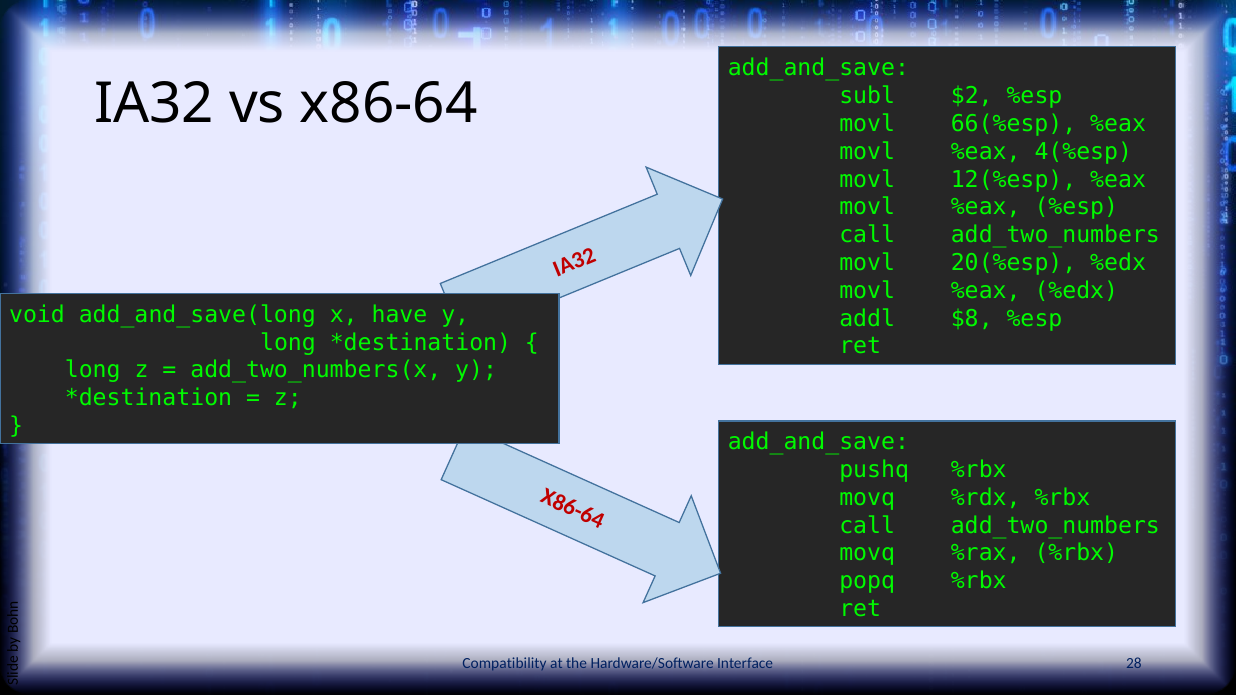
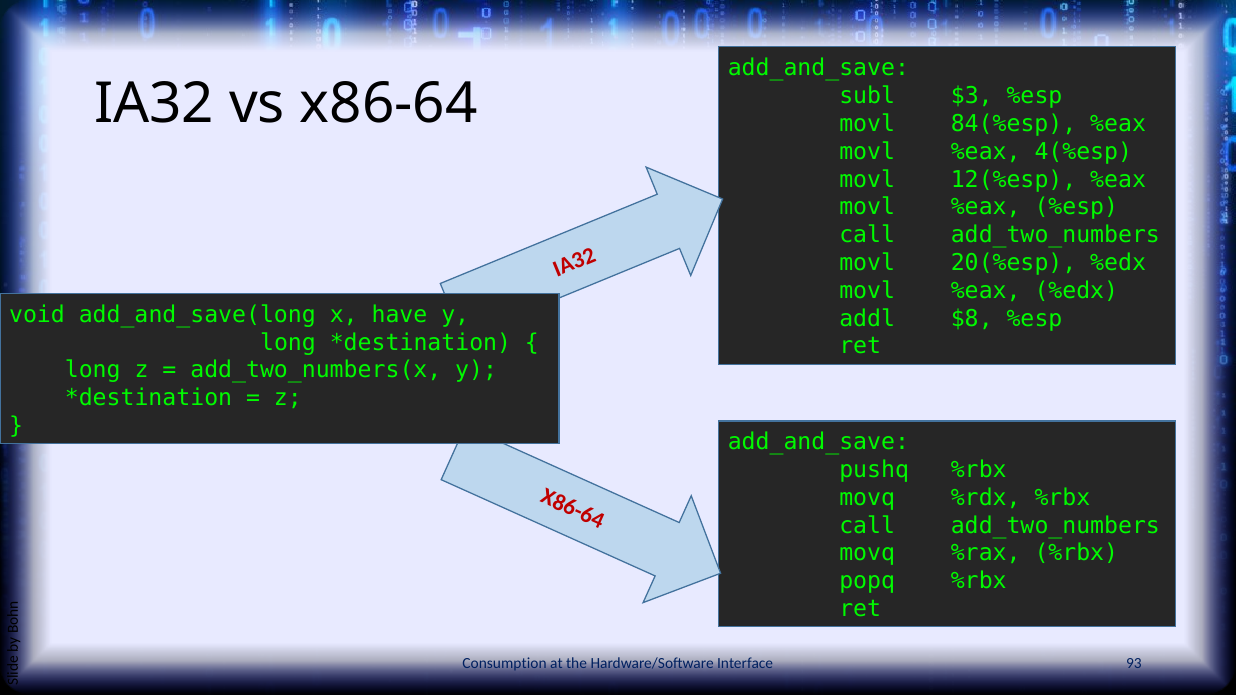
$2: $2 -> $3 (972, 96)
66(%esp: 66(%esp -> 84(%esp (1014, 124)
Compatibility: Compatibility -> Consumption (505, 664)
28: 28 -> 93 (1134, 664)
